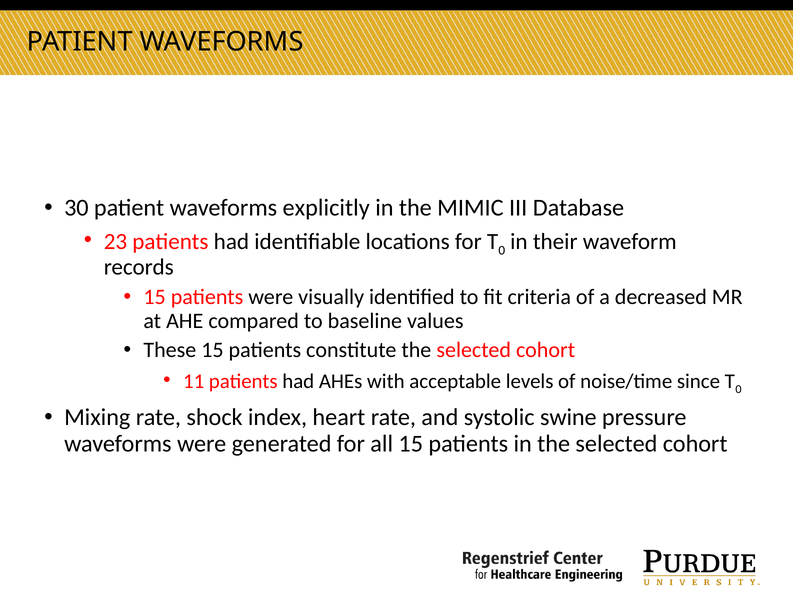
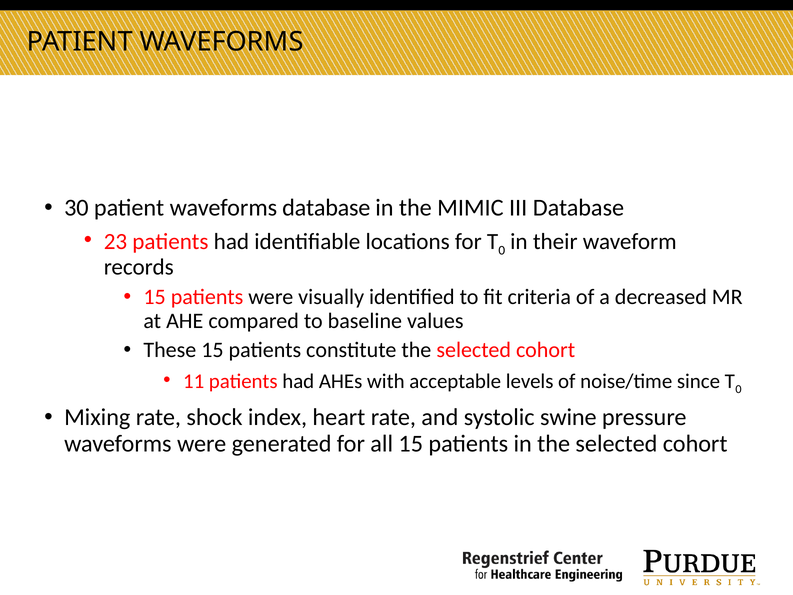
waveforms explicitly: explicitly -> database (326, 208)
